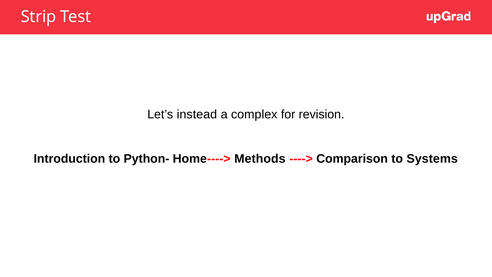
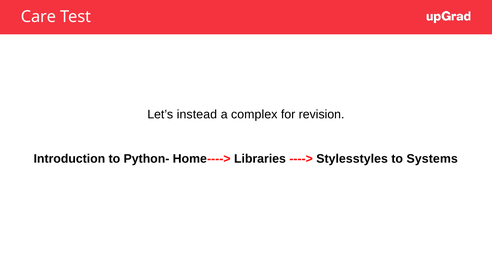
Strip: Strip -> Care (38, 17)
Methods: Methods -> Libraries (260, 159)
Comparison: Comparison -> Stylesstyles (352, 159)
